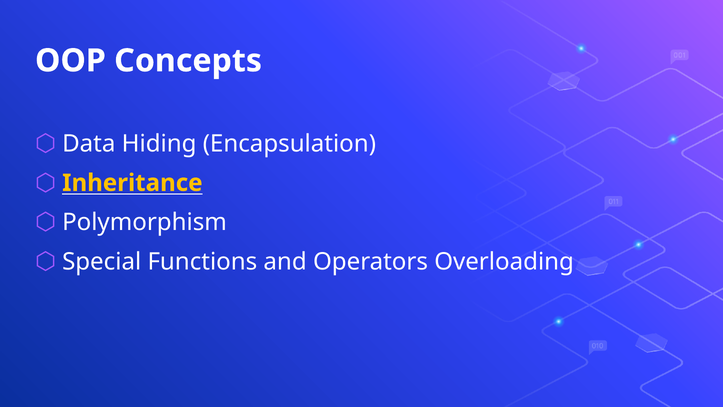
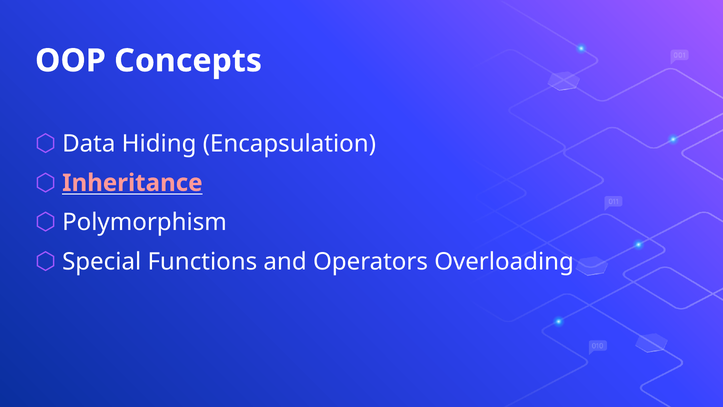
Inheritance colour: yellow -> pink (132, 183)
